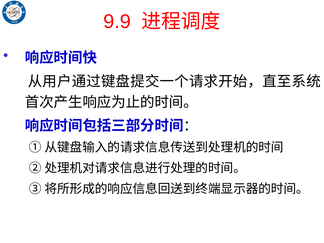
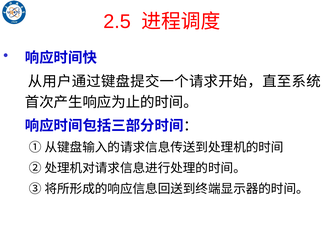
9.9: 9.9 -> 2.5 (117, 22)
